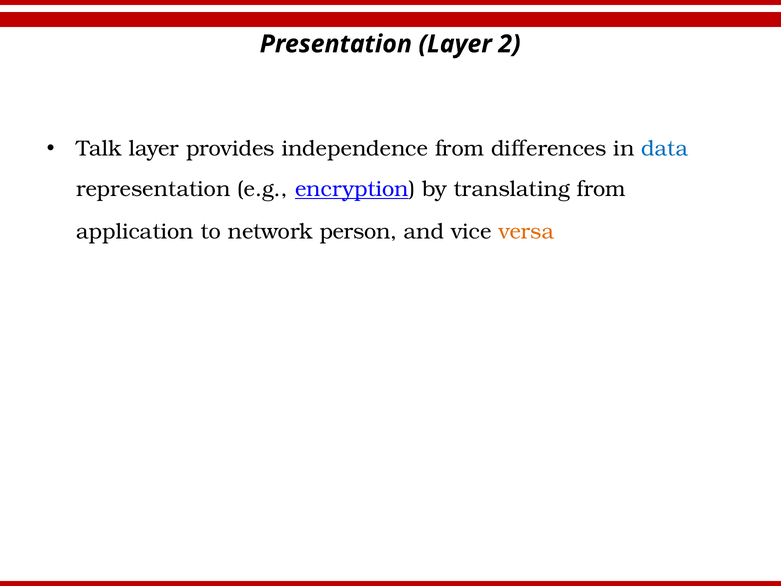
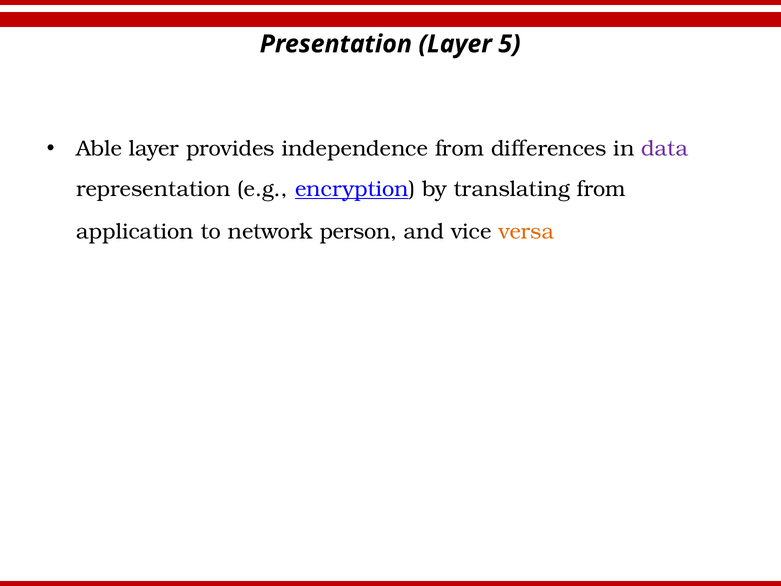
2: 2 -> 5 (509, 44)
Talk: Talk -> Able (99, 149)
data colour: blue -> purple (665, 149)
